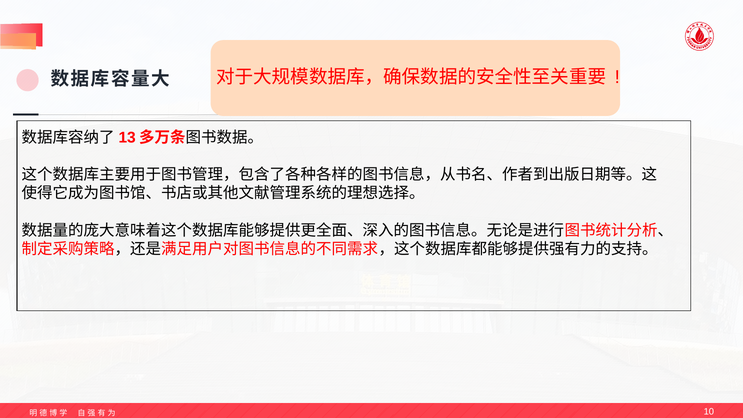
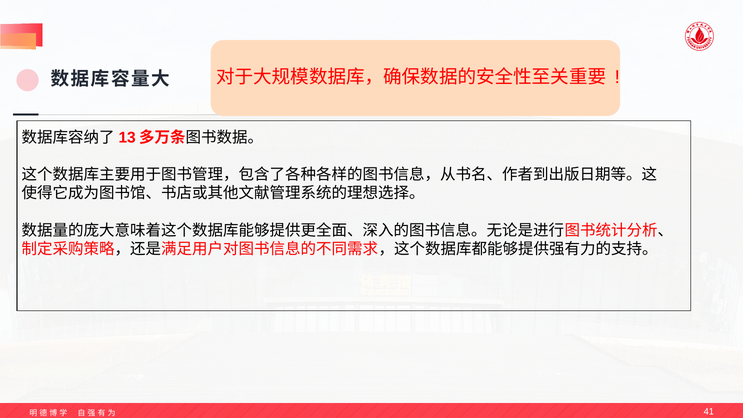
10: 10 -> 41 (709, 411)
